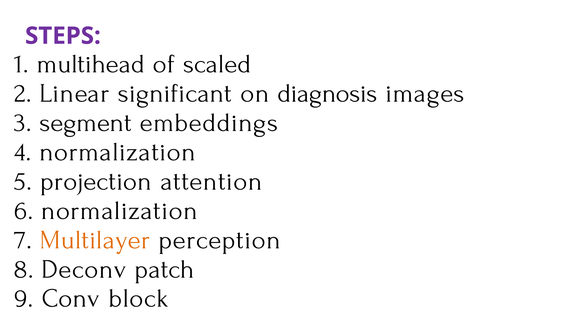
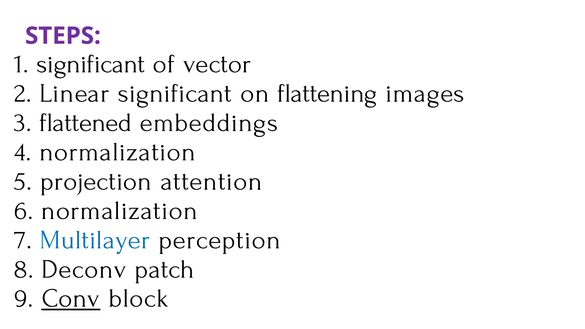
1 multihead: multihead -> significant (91, 64)
scaled: scaled -> vector (217, 64)
diagnosis: diagnosis -> flattening (327, 93)
segment: segment -> flattened (86, 122)
Multilayer colour: orange -> blue (95, 240)
Conv underline: none -> present (71, 298)
